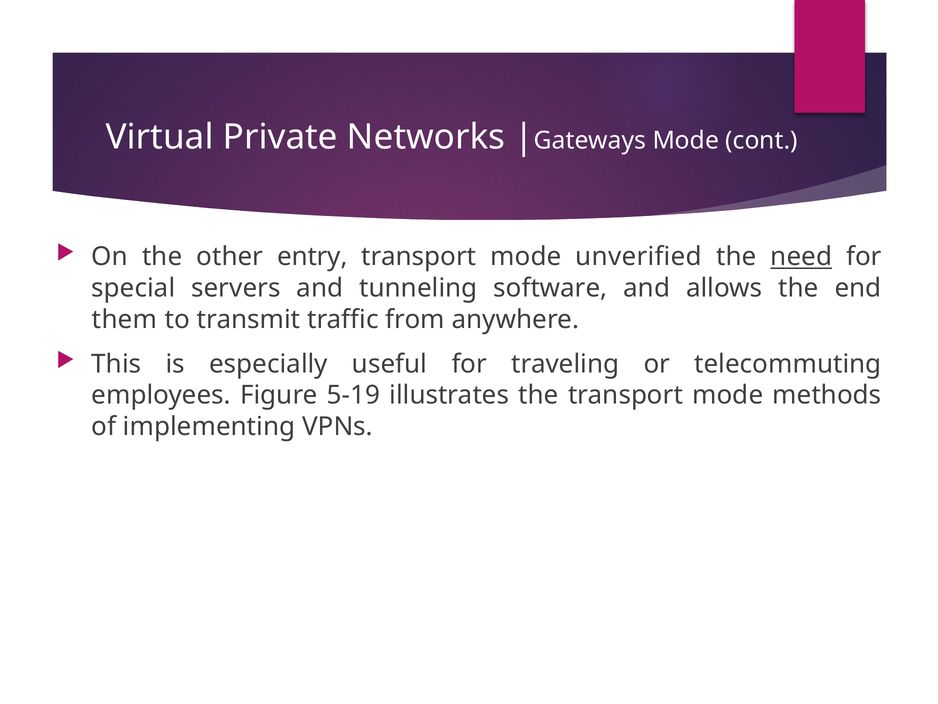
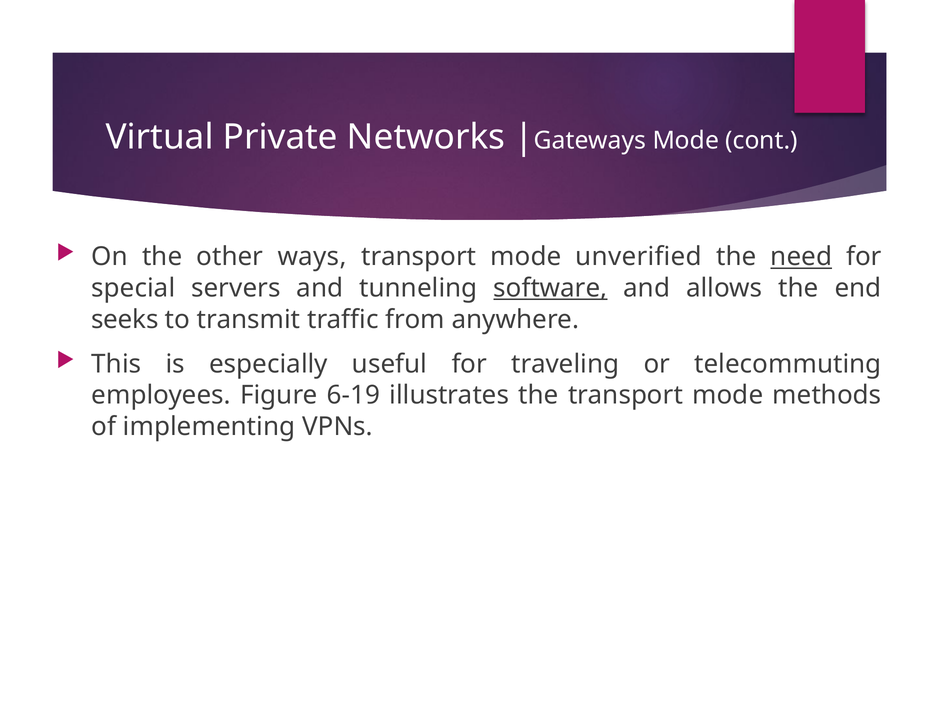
entry: entry -> ways (312, 257)
software underline: none -> present (550, 288)
them: them -> seeks (125, 319)
5-19: 5-19 -> 6-19 (353, 395)
